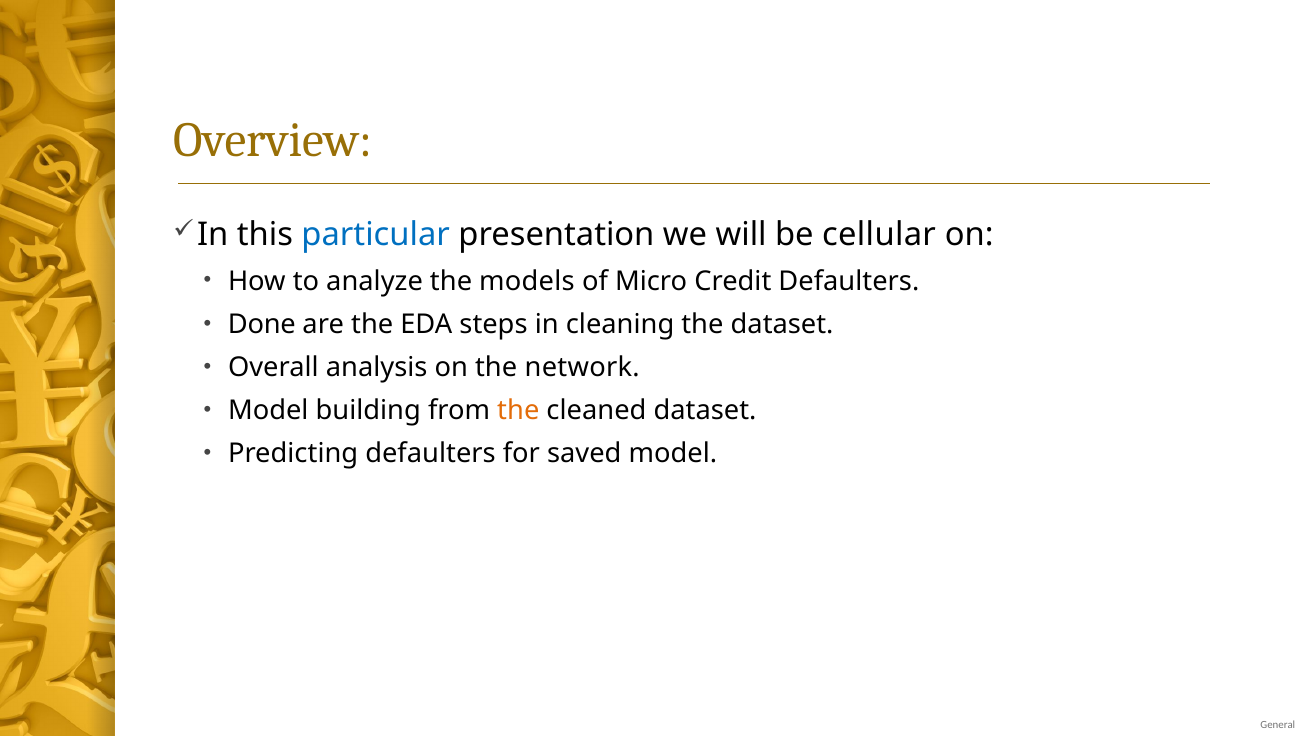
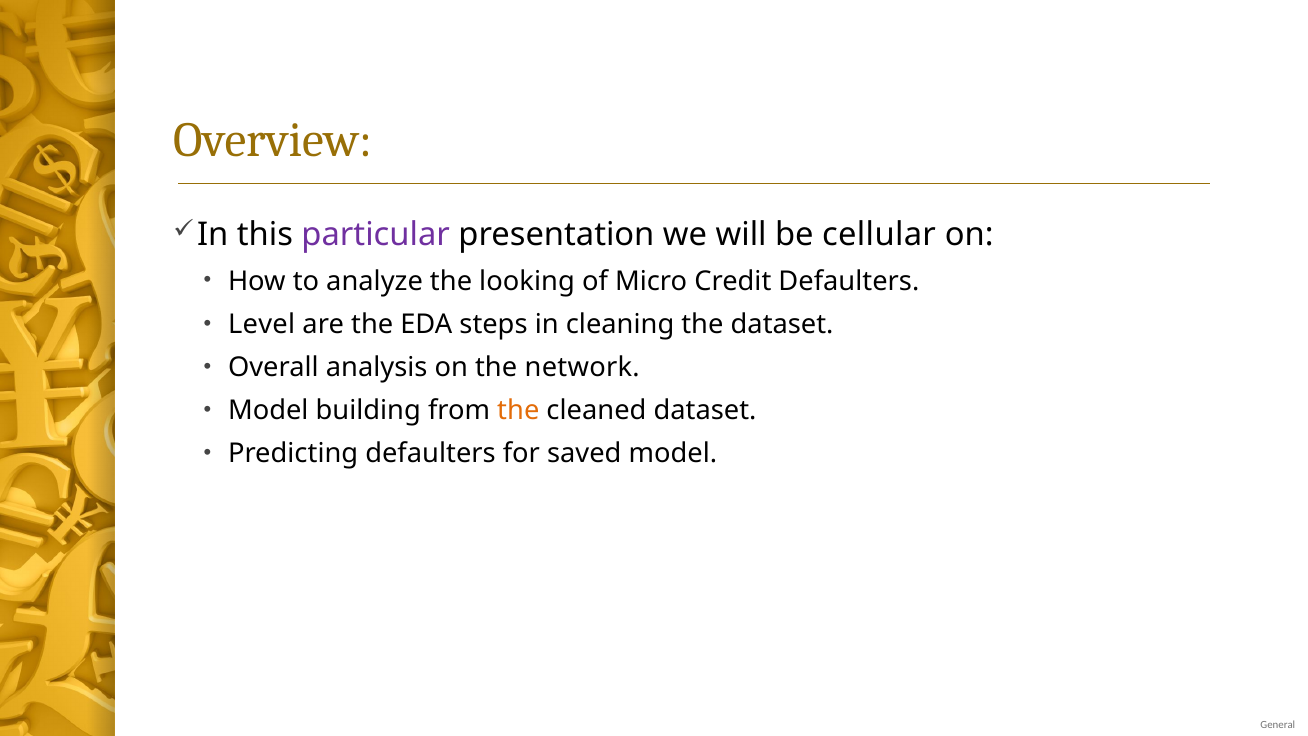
particular colour: blue -> purple (376, 235)
models: models -> looking (527, 281)
Done: Done -> Level (262, 324)
